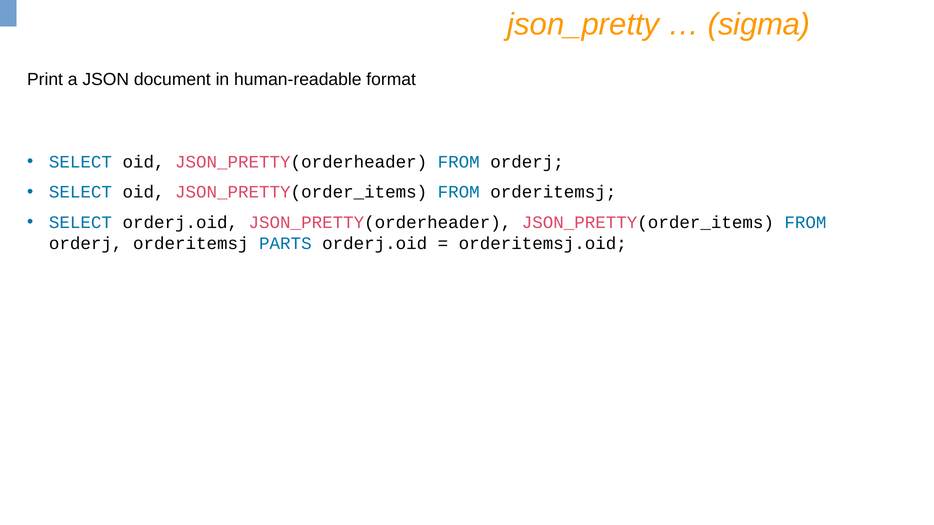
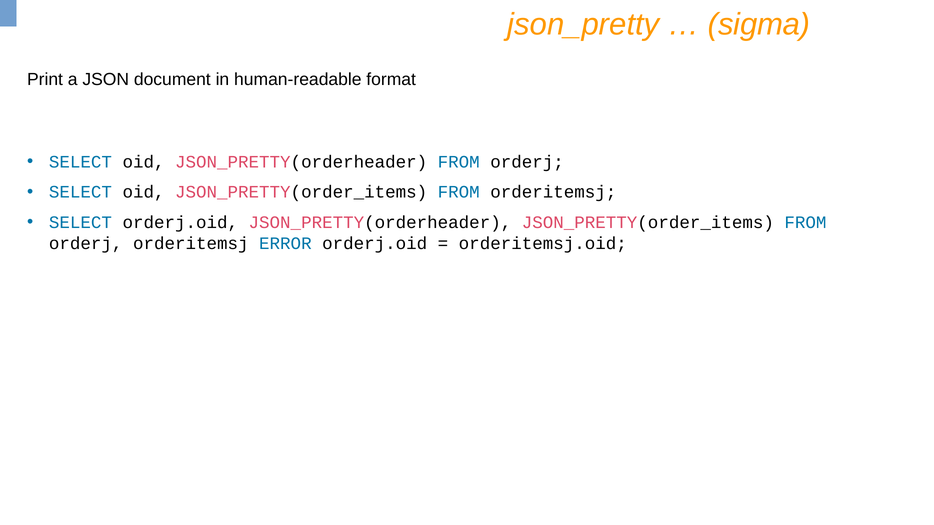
PARTS: PARTS -> ERROR (285, 244)
